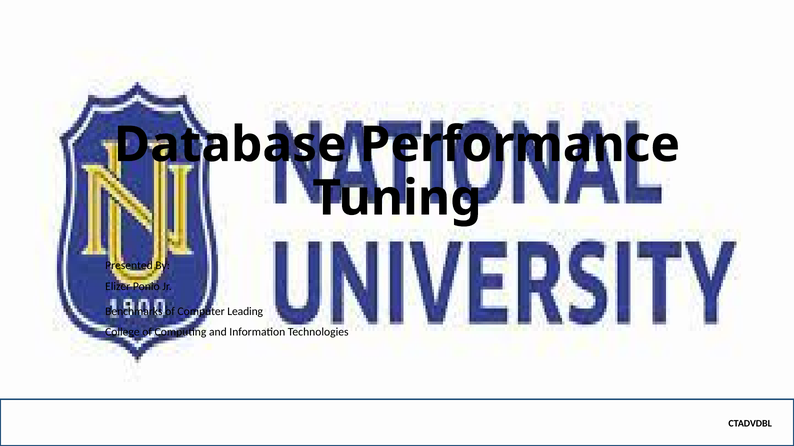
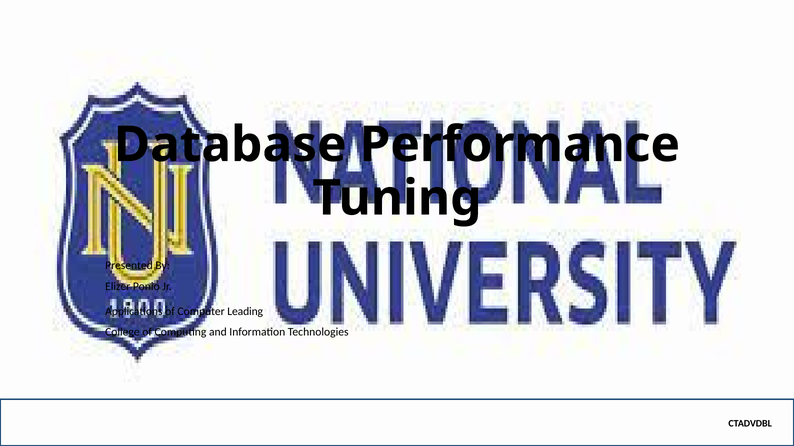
Benchmarks: Benchmarks -> Applications (134, 312)
